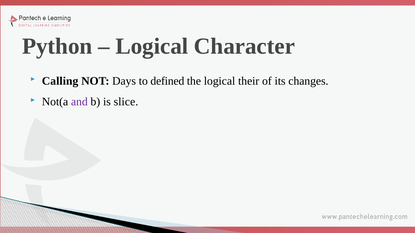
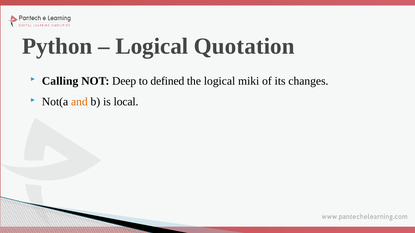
Character: Character -> Quotation (244, 46)
Days: Days -> Deep (124, 81)
their: their -> miki (249, 81)
and colour: purple -> orange (79, 102)
slice: slice -> local (126, 102)
